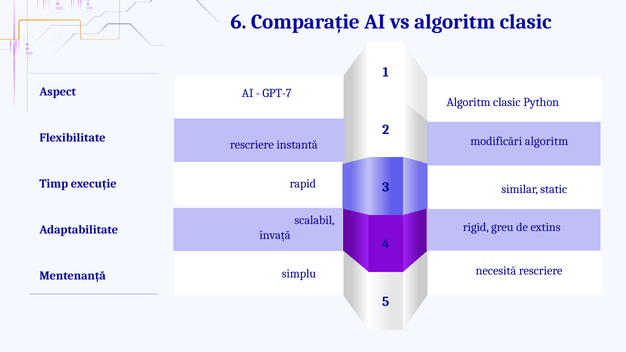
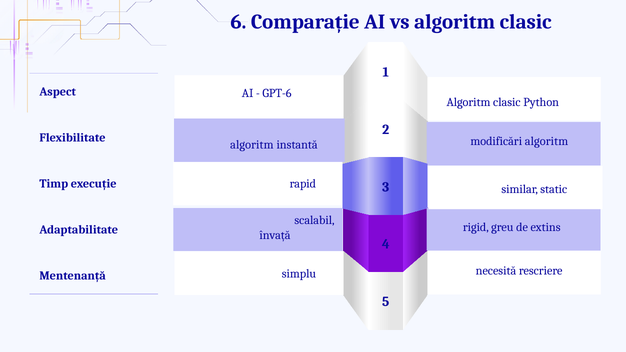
GPT-7: GPT-7 -> GPT-6 (277, 93)
rescriere: rescriere -> algoritm (252, 145)
